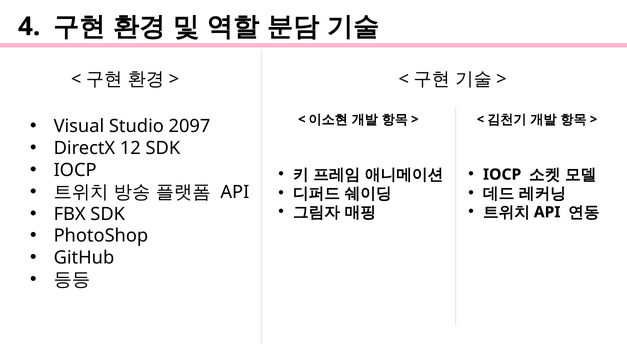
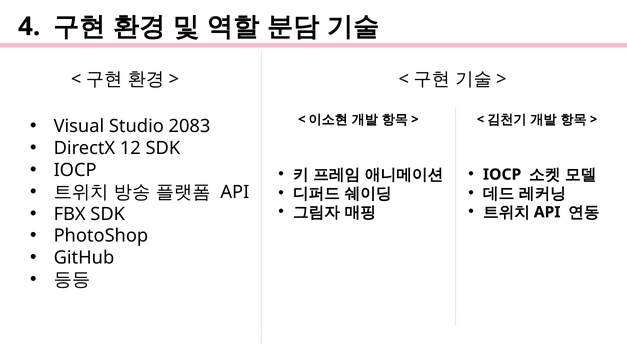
2097: 2097 -> 2083 (189, 126)
